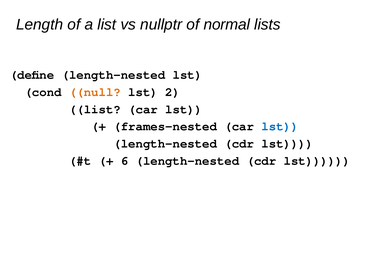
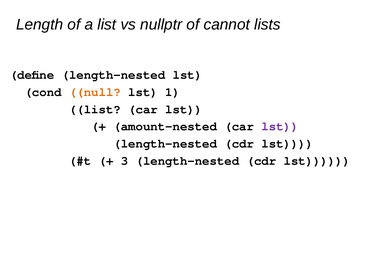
normal: normal -> cannot (227, 24)
2: 2 -> 1 (173, 92)
frames-nested: frames-nested -> amount-nested (165, 127)
lst colour: blue -> purple (280, 127)
6: 6 -> 3 (125, 161)
